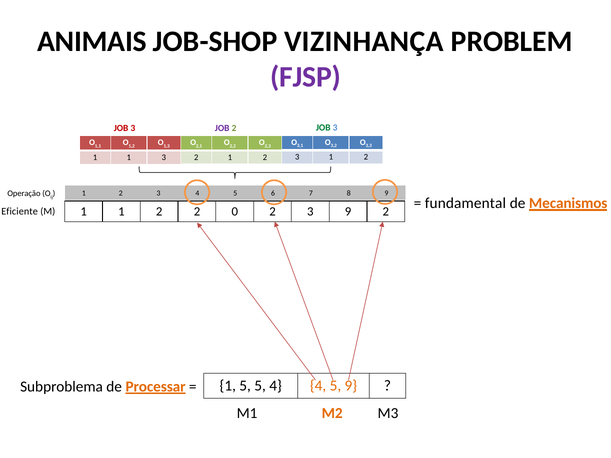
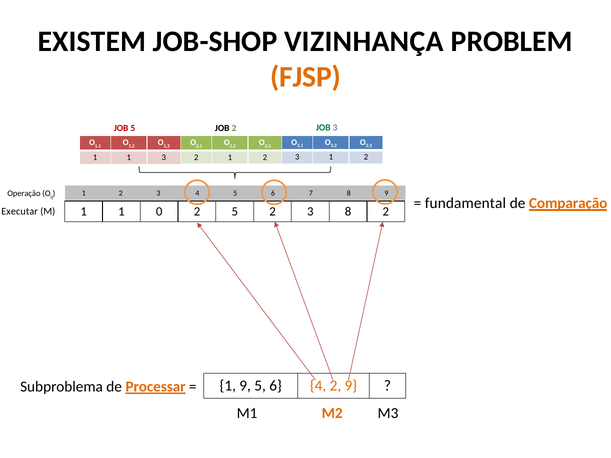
ANIMAIS: ANIMAIS -> EXISTEM (92, 41)
FJSP colour: purple -> orange (306, 77)
3: 3 -> 5 (133, 128)
JOB colour: purple -> black (222, 128)
1 1 2: 2 -> 0 (159, 212)
2 0: 0 -> 5 (235, 212)
3 9: 9 -> 8 (348, 212)
Eficiente: Eficiente -> Executar (20, 212)
Mecanismos: Mecanismos -> Comparação (568, 203)
1 5: 5 -> 9 (245, 386)
4: 4 -> 6 (276, 386)
5: 5 -> 2 (335, 386)
